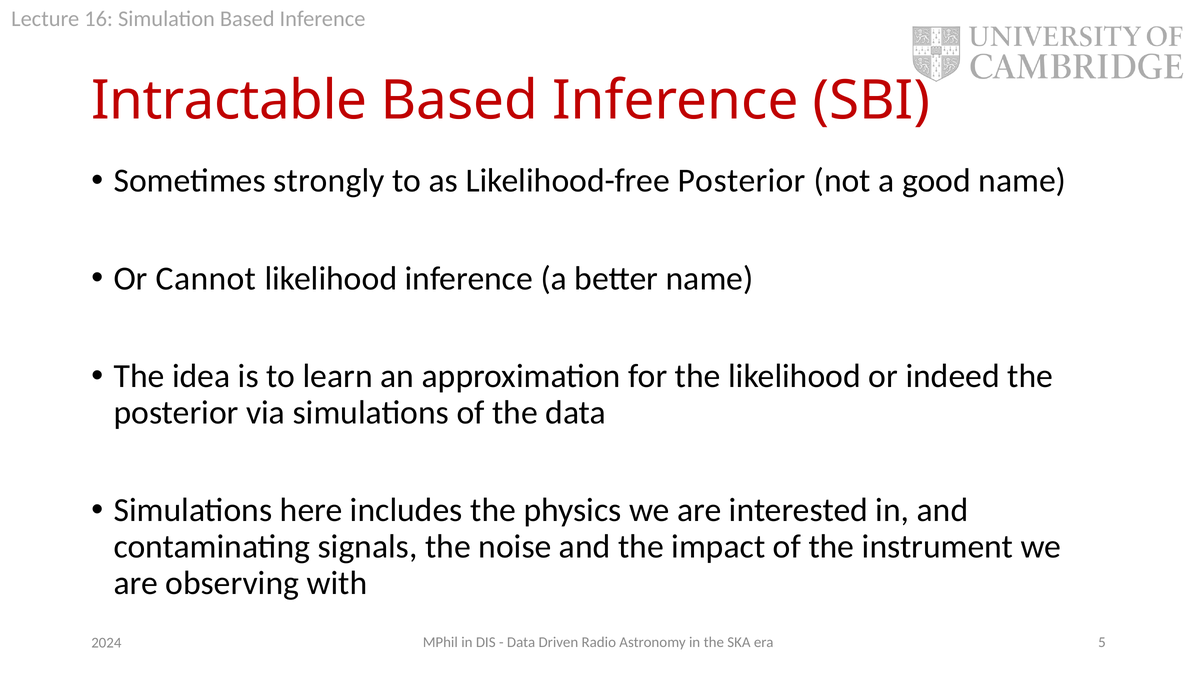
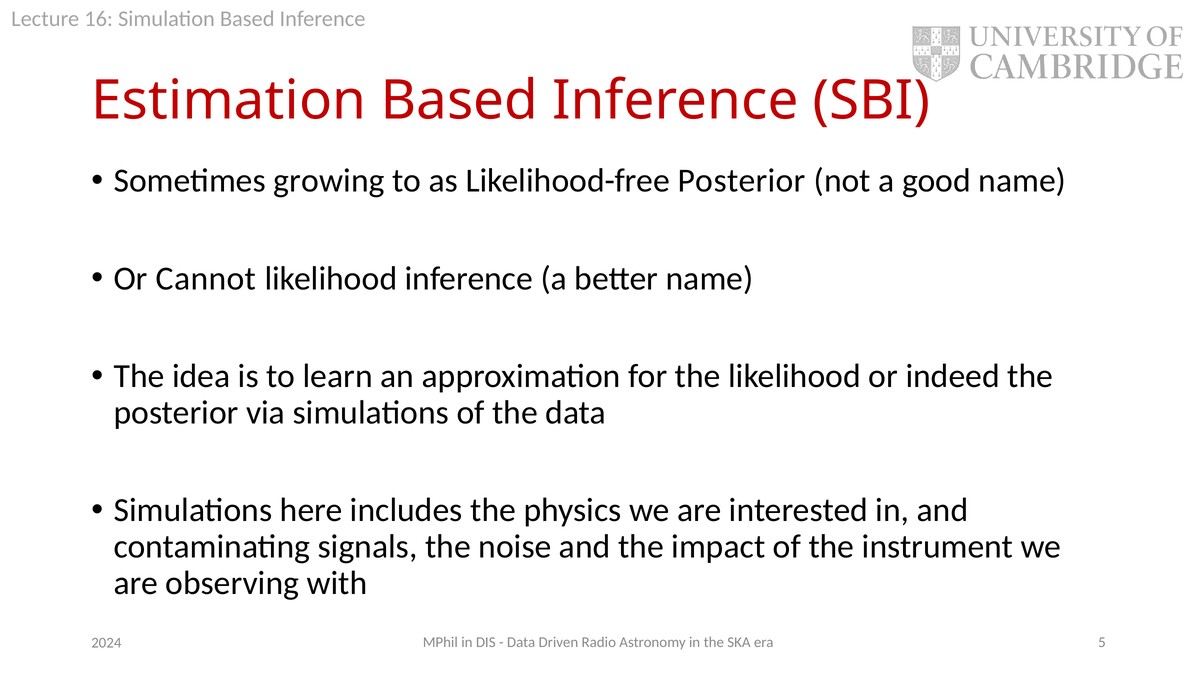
Intractable: Intractable -> Estimation (229, 101)
strongly: strongly -> growing (329, 181)
